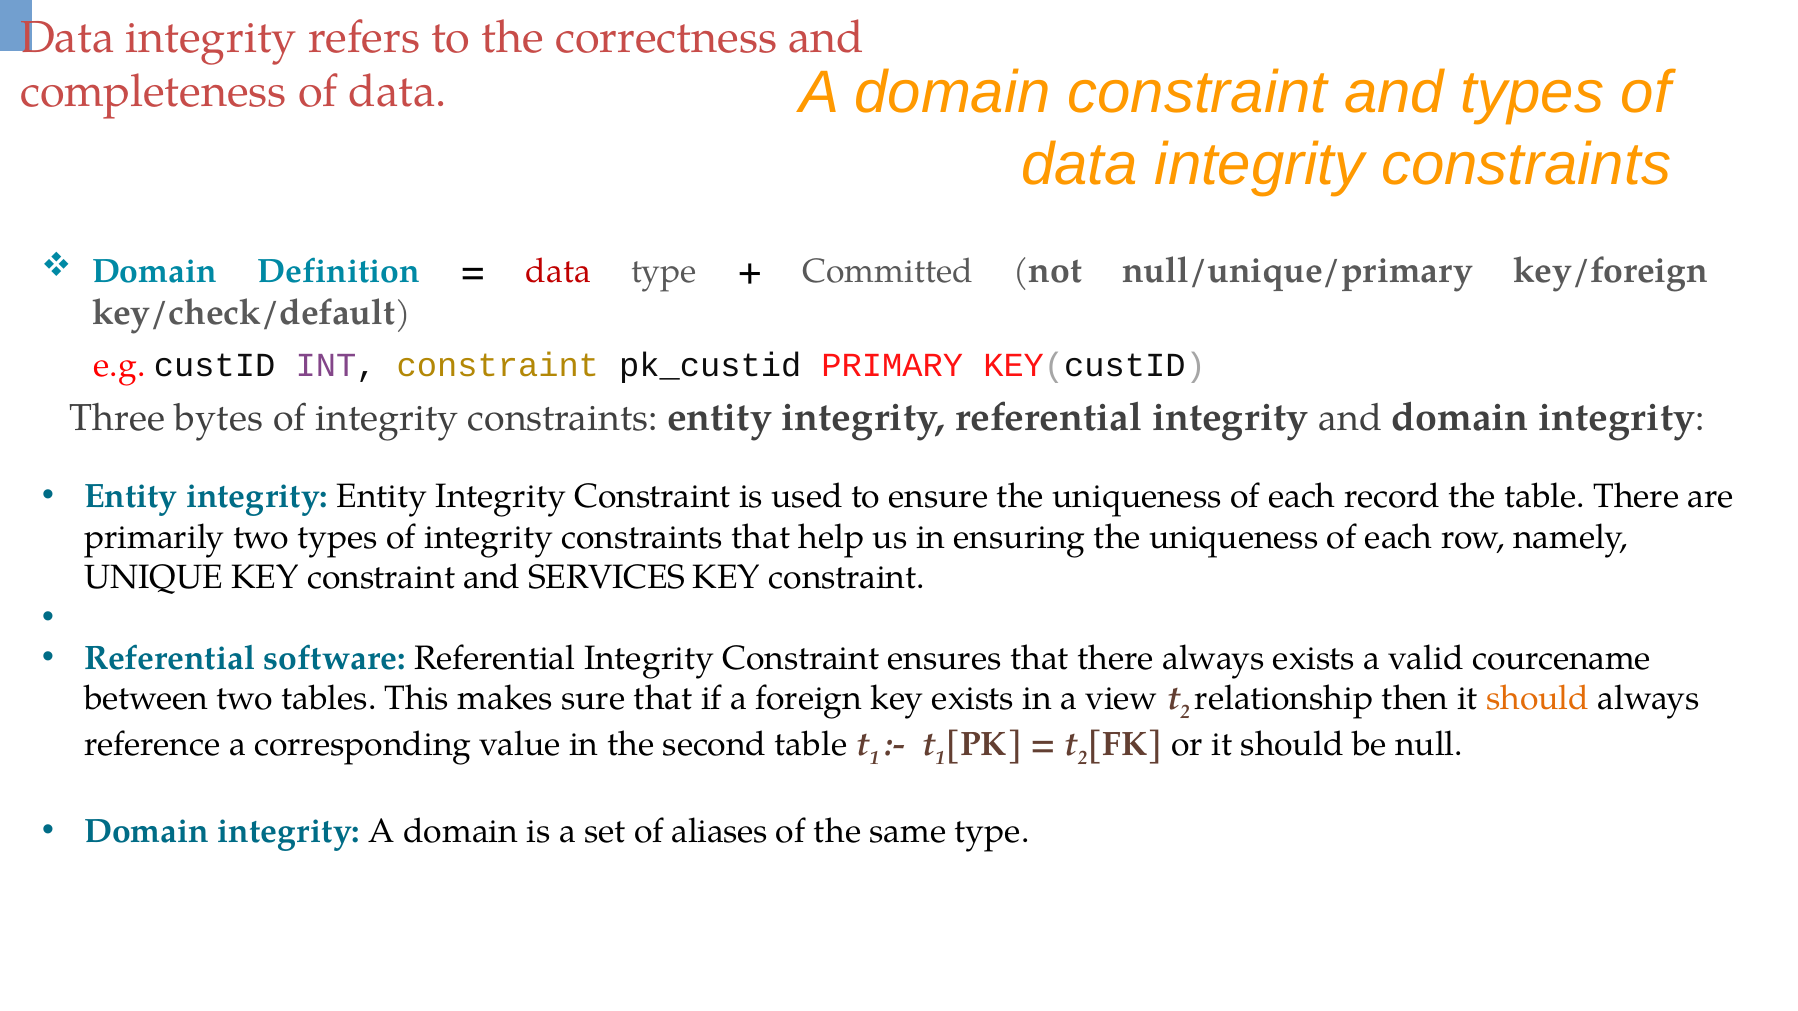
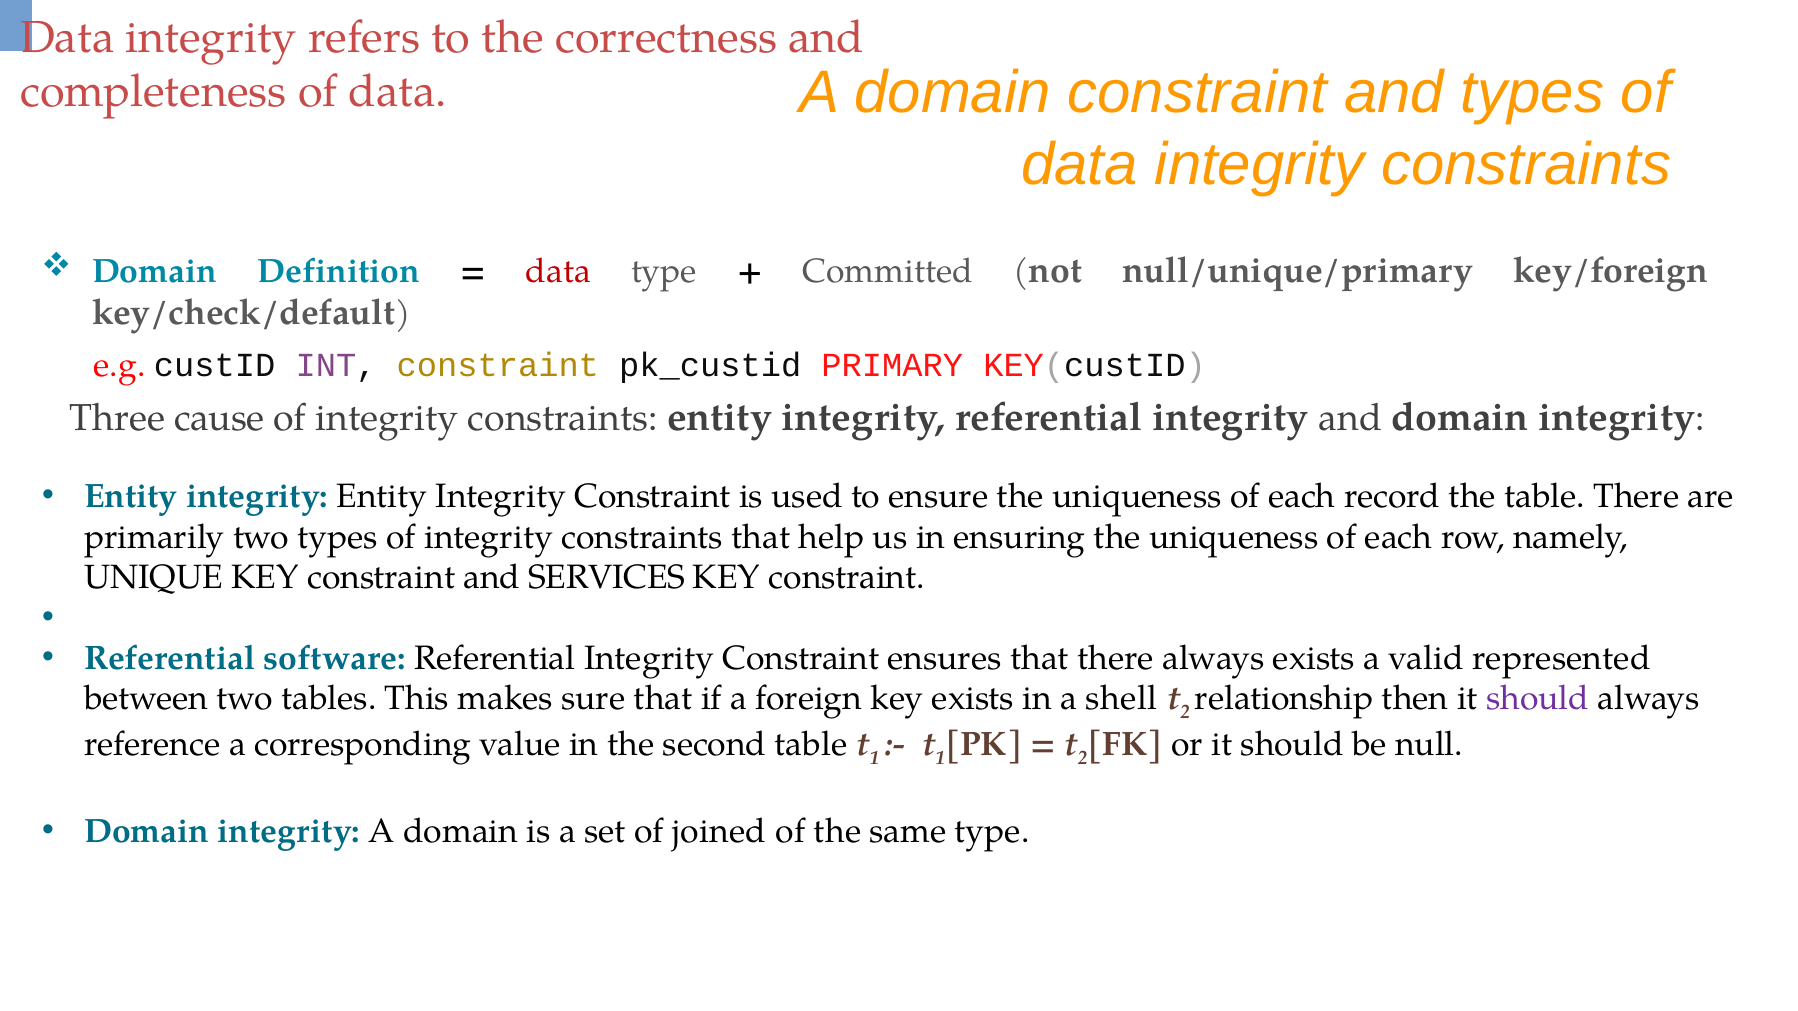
bytes: bytes -> cause (219, 418)
courcename: courcename -> represented (1561, 658)
view: view -> shell (1121, 699)
should colour: orange -> purple (1538, 699)
aliases: aliases -> joined (720, 831)
